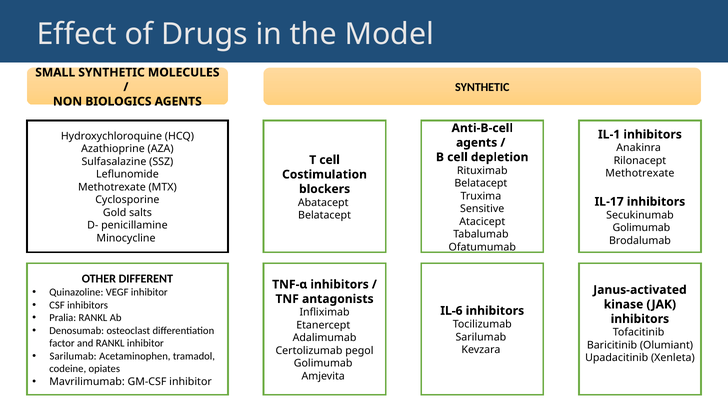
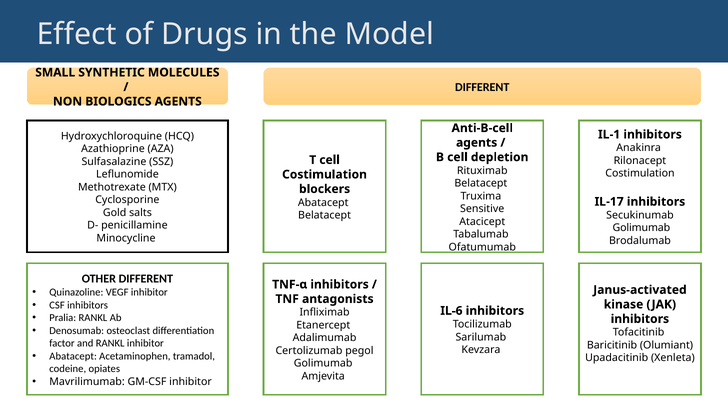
SYNTHETIC: SYNTHETIC -> DIFFERENT (482, 87)
Methotrexate: Methotrexate -> Costimulation (640, 174)
Sarilumab: Sarilumab -> Abatacept (73, 357)
